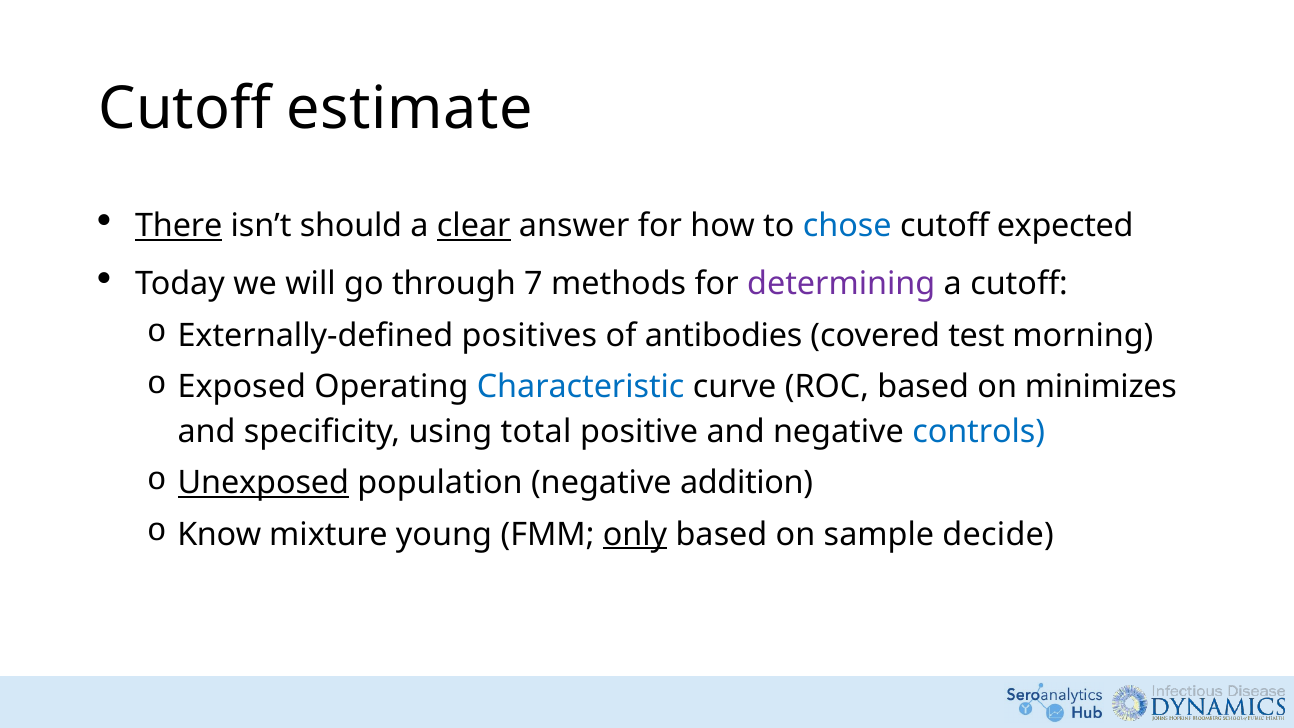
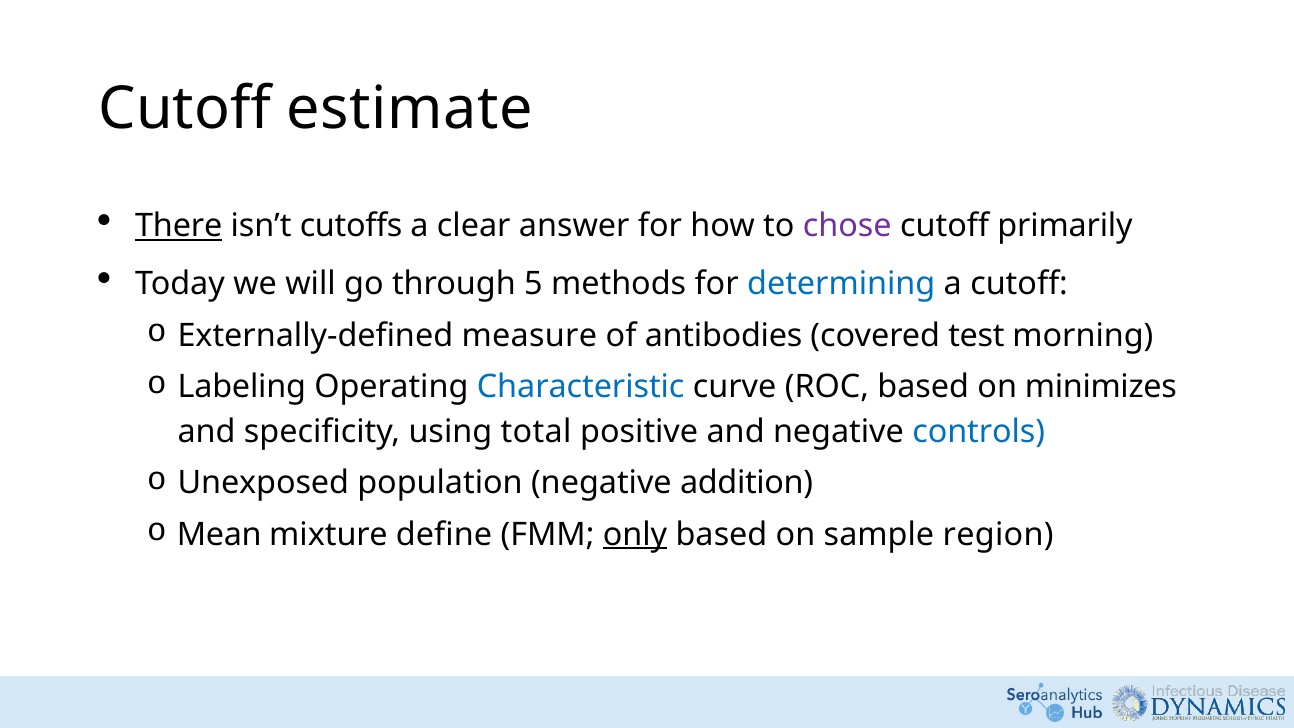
should: should -> cutoffs (351, 226)
clear underline: present -> none (474, 226)
chose colour: blue -> purple (847, 226)
expected: expected -> primarily (1065, 226)
7: 7 -> 5 (533, 284)
determining colour: purple -> blue (841, 284)
positives: positives -> measure (529, 336)
Exposed: Exposed -> Labeling (242, 387)
Unexposed underline: present -> none (263, 483)
Know: Know -> Mean (219, 534)
young: young -> define (444, 534)
decide: decide -> region (998, 534)
